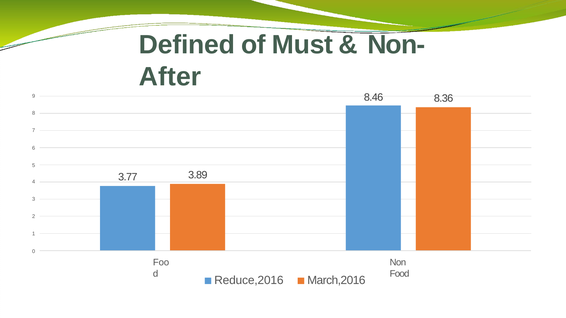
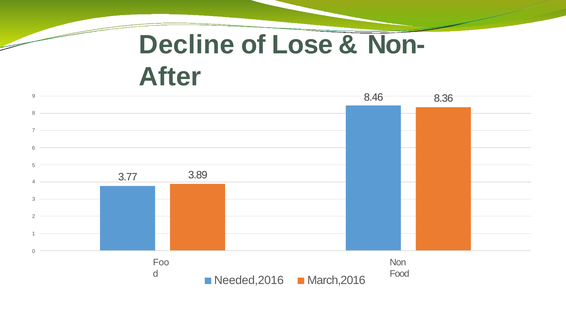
Defined: Defined -> Decline (187, 45)
Must: Must -> Lose (303, 45)
Reduce,2016: Reduce,2016 -> Needed,2016 (249, 281)
